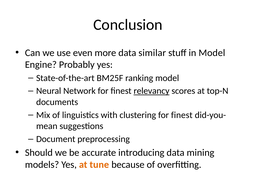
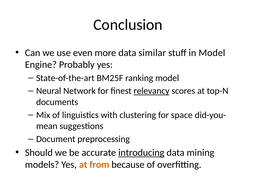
clustering for finest: finest -> space (182, 115)
introducing underline: none -> present (141, 153)
tune: tune -> from (99, 165)
